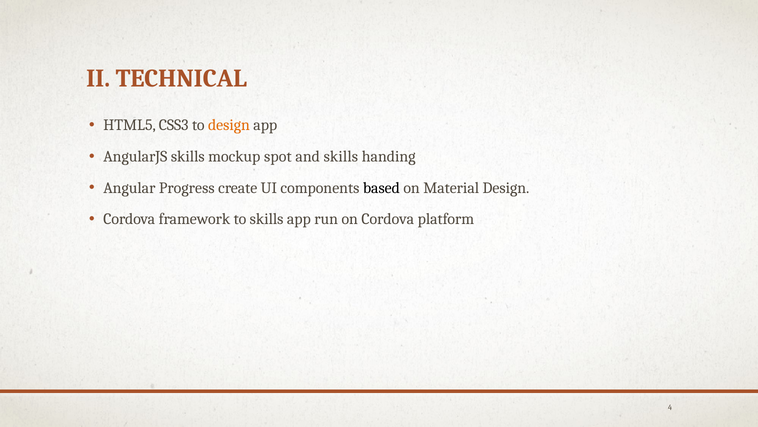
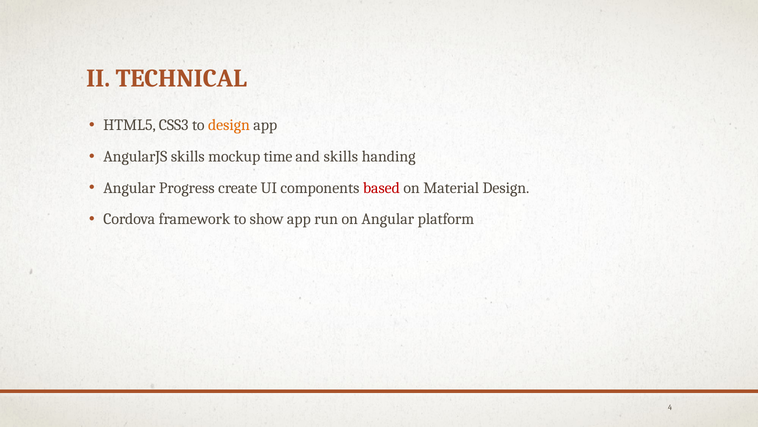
spot: spot -> time (278, 156)
based colour: black -> red (381, 188)
to skills: skills -> show (267, 219)
on Cordova: Cordova -> Angular (388, 219)
